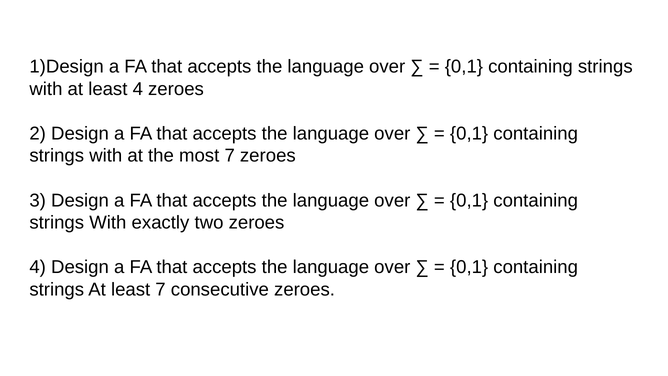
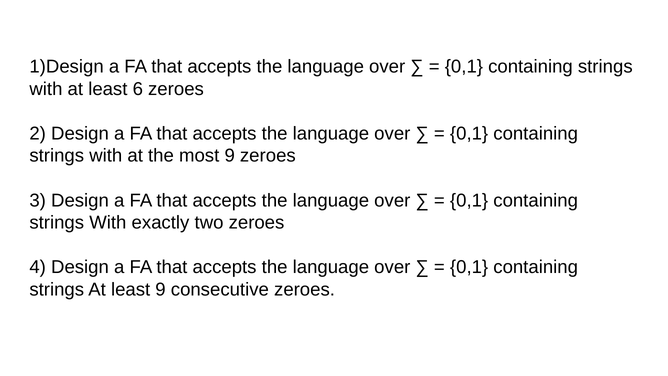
least 4: 4 -> 6 (138, 89)
most 7: 7 -> 9 (230, 156)
least 7: 7 -> 9 (161, 289)
